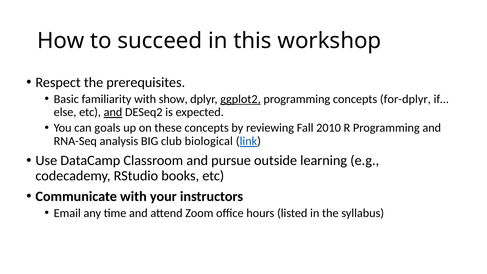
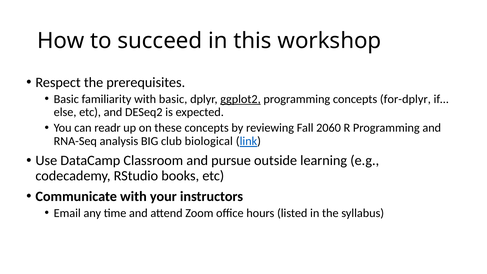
with show: show -> basic (173, 99)
and underline: present -> none (113, 112)
goals: goals -> readr (108, 128)
2010: 2010 -> 2060 (329, 128)
